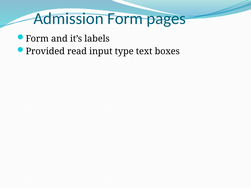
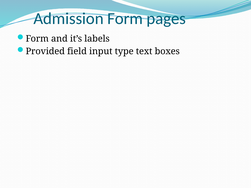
read: read -> field (77, 51)
